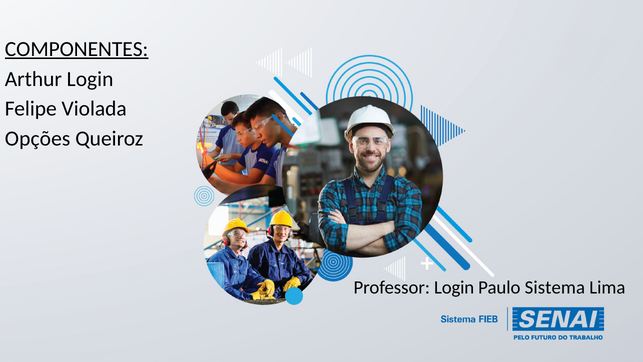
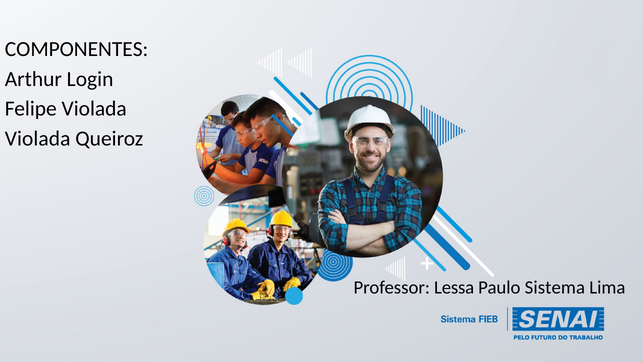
COMPONENTES underline: present -> none (77, 49)
Opções: Opções -> Violada (38, 139)
Professor Login: Login -> Lessa (454, 287)
